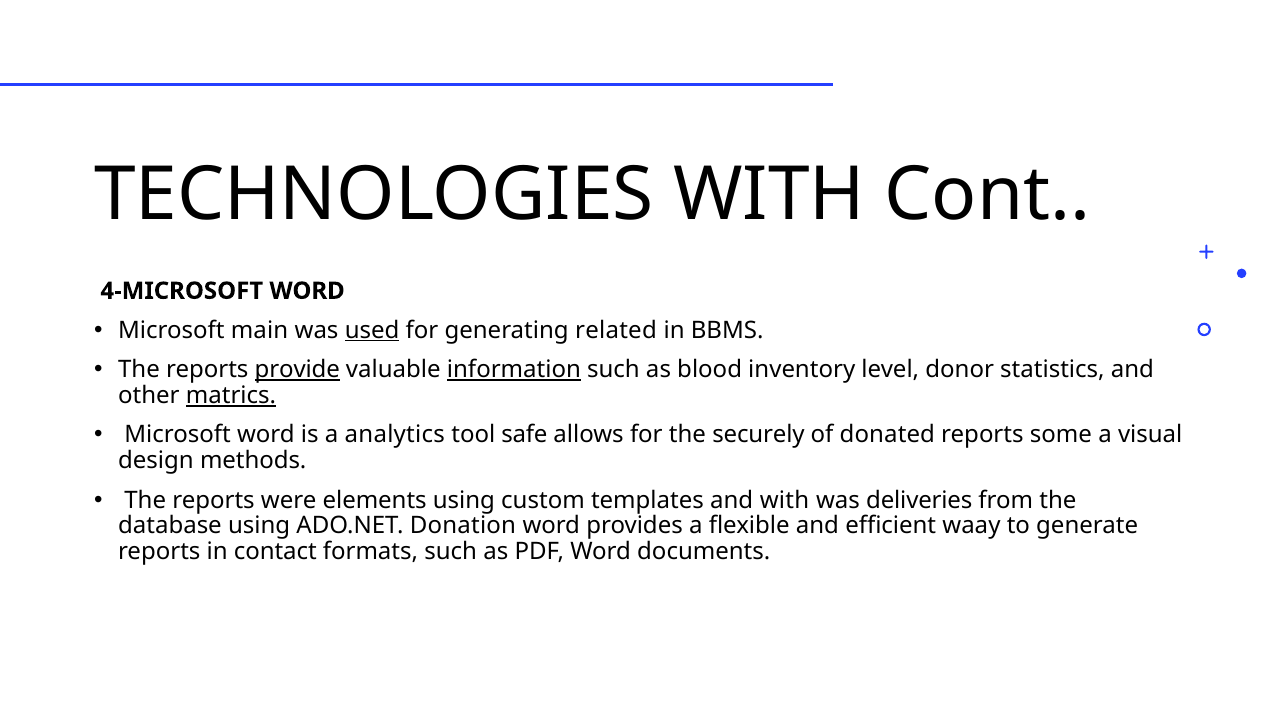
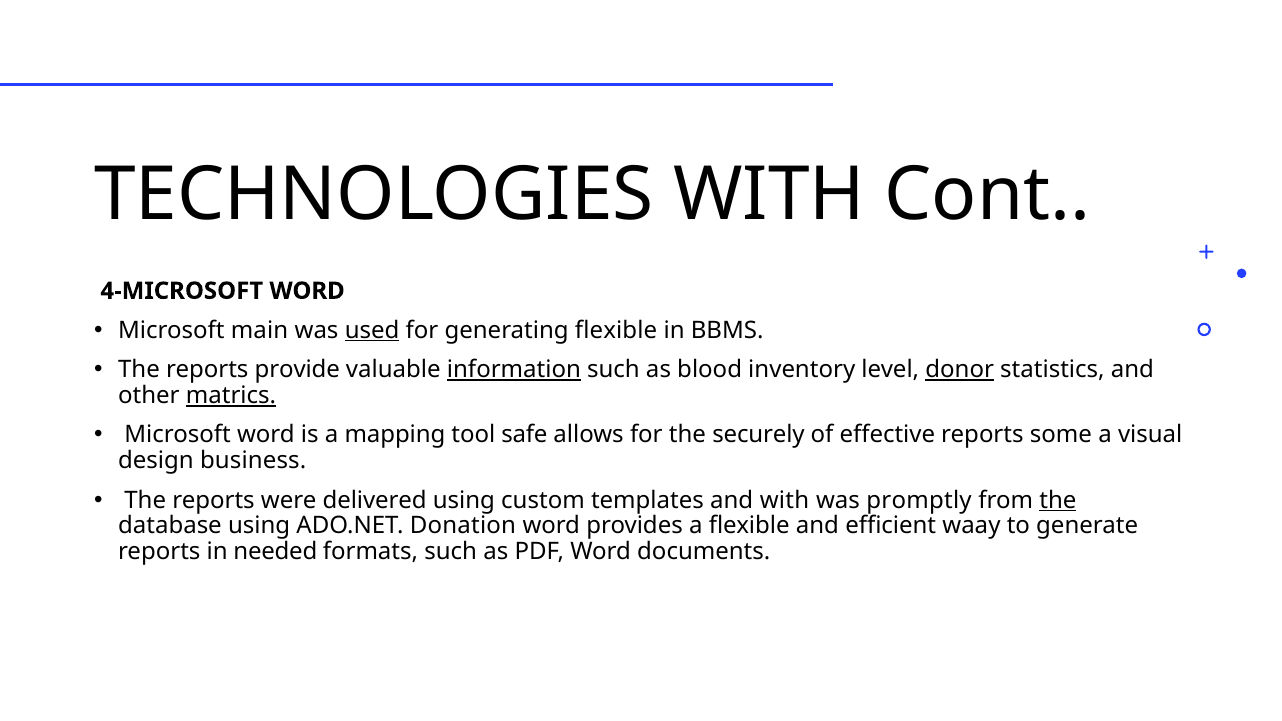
generating related: related -> flexible (616, 330)
provide underline: present -> none (297, 370)
donor underline: none -> present (960, 370)
analytics: analytics -> mapping (395, 435)
donated: donated -> effective (887, 435)
methods: methods -> business (253, 461)
elements: elements -> delivered (375, 500)
deliveries: deliveries -> promptly (919, 500)
the underline: none -> present (1058, 500)
contact: contact -> needed (275, 552)
